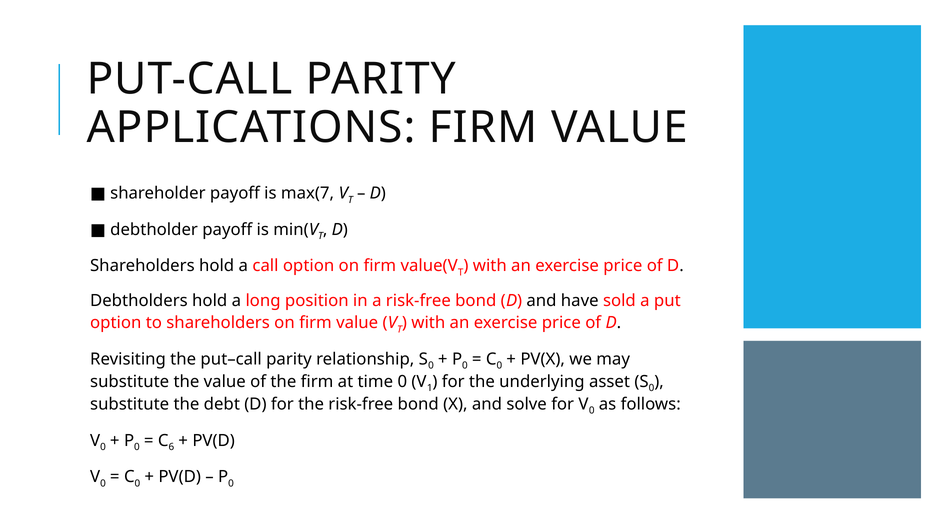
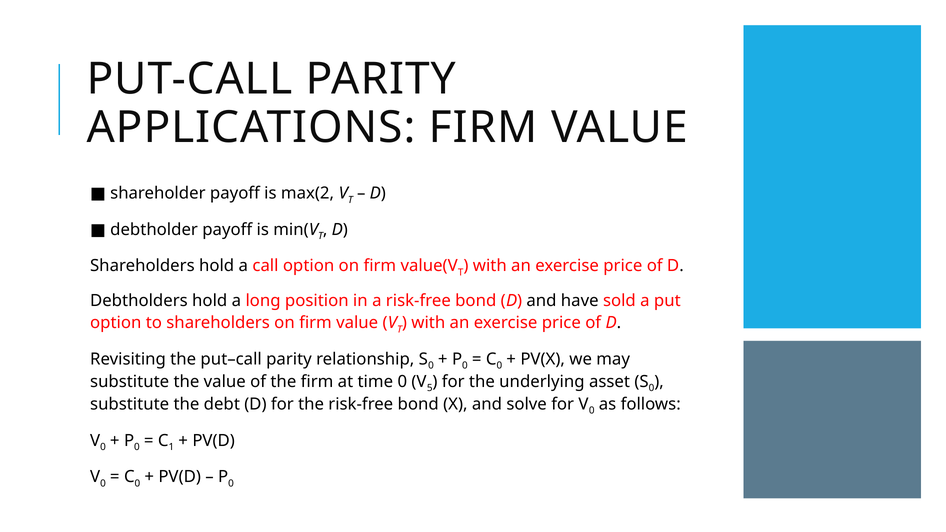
max(7: max(7 -> max(2 (308, 193)
1: 1 -> 5 (430, 388)
6: 6 -> 1 (171, 447)
